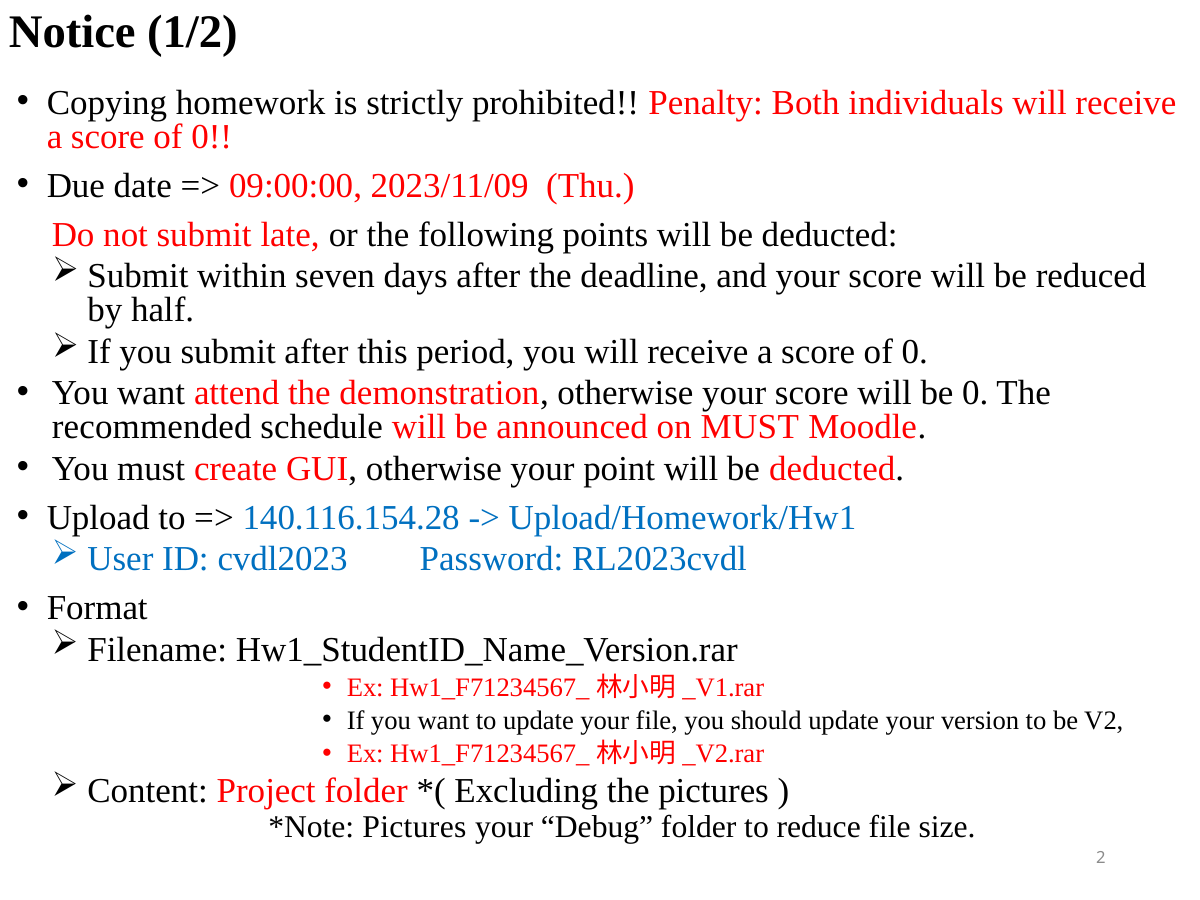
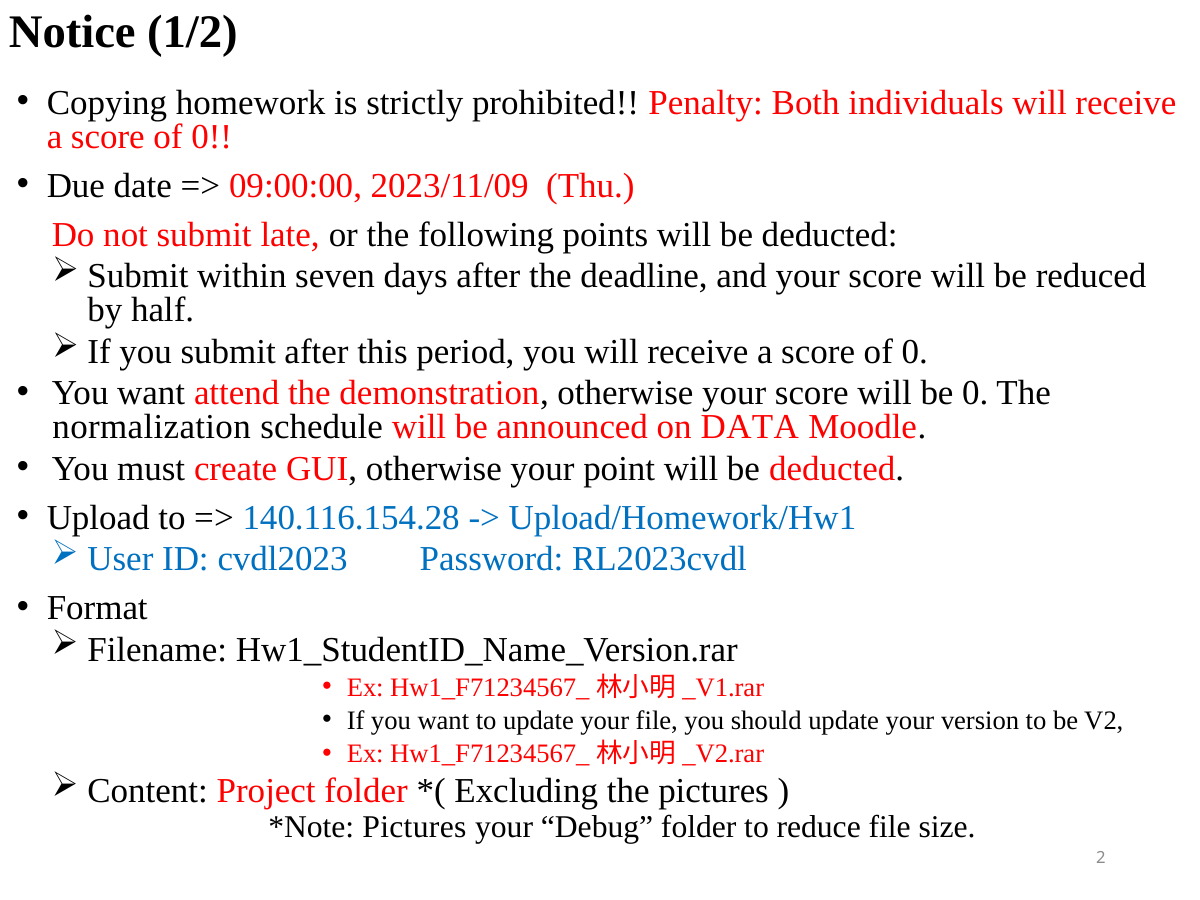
recommended: recommended -> normalization (152, 427)
on MUST: MUST -> DATA (750, 427)
